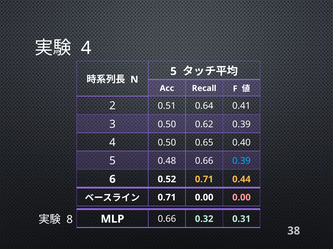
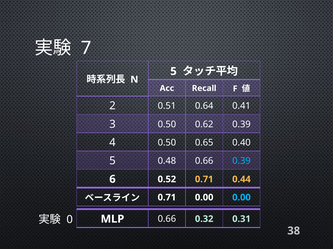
4: 4 -> 7 (86, 48)
0.00 colour: pink -> light blue (241, 198)
8: 8 -> 0 (70, 220)
